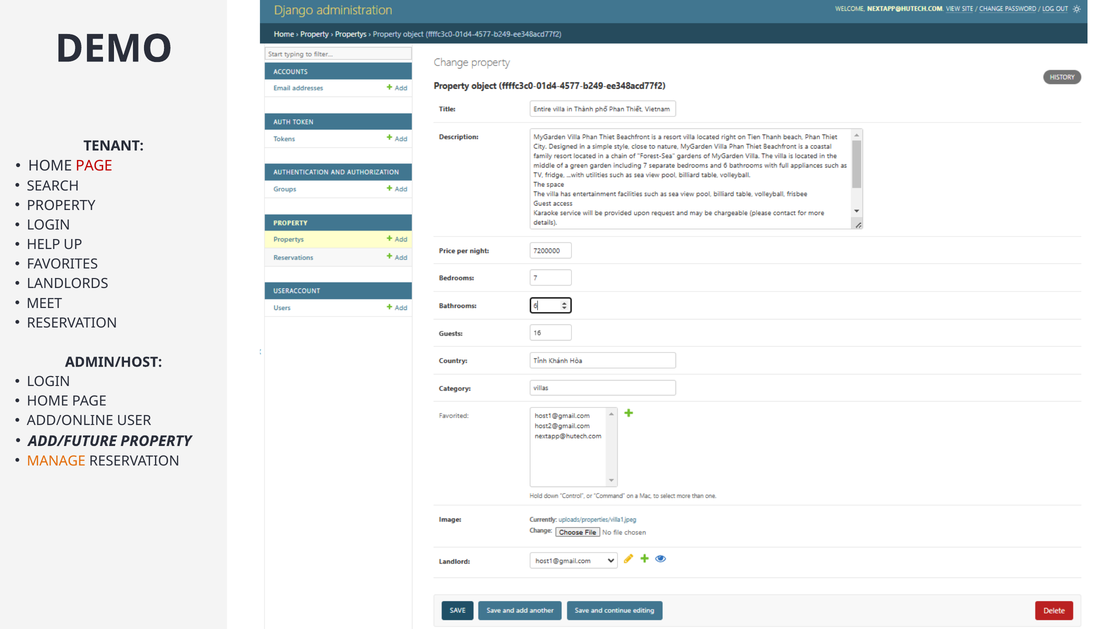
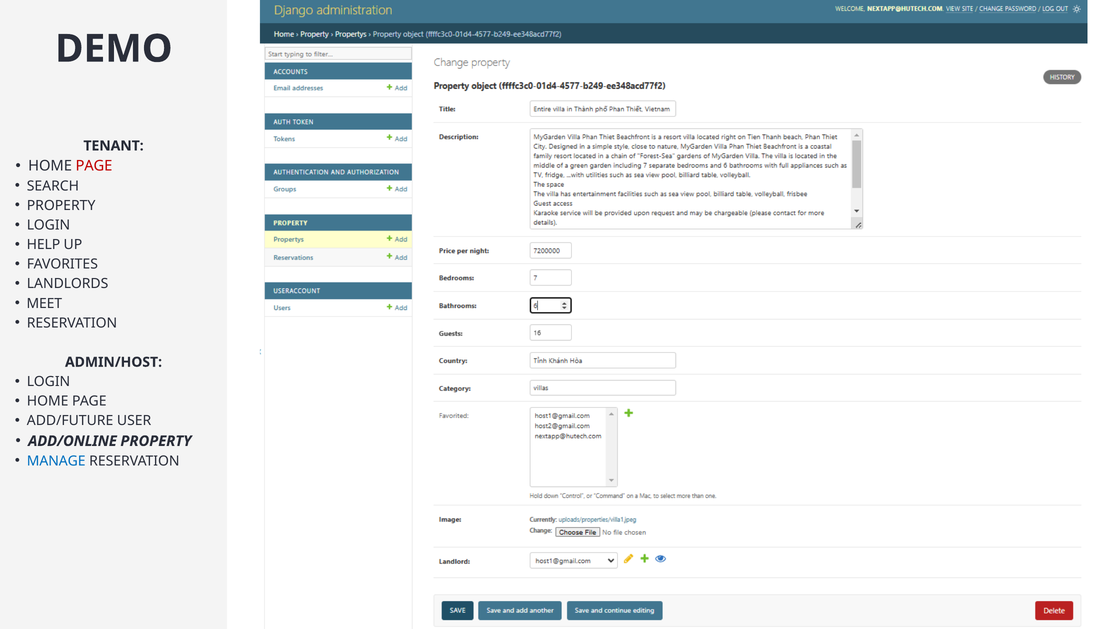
ADD/ONLINE: ADD/ONLINE -> ADD/FUTURE (70, 421)
ADD/FUTURE: ADD/FUTURE -> ADD/ONLINE (72, 441)
MANAGE colour: orange -> blue (56, 461)
